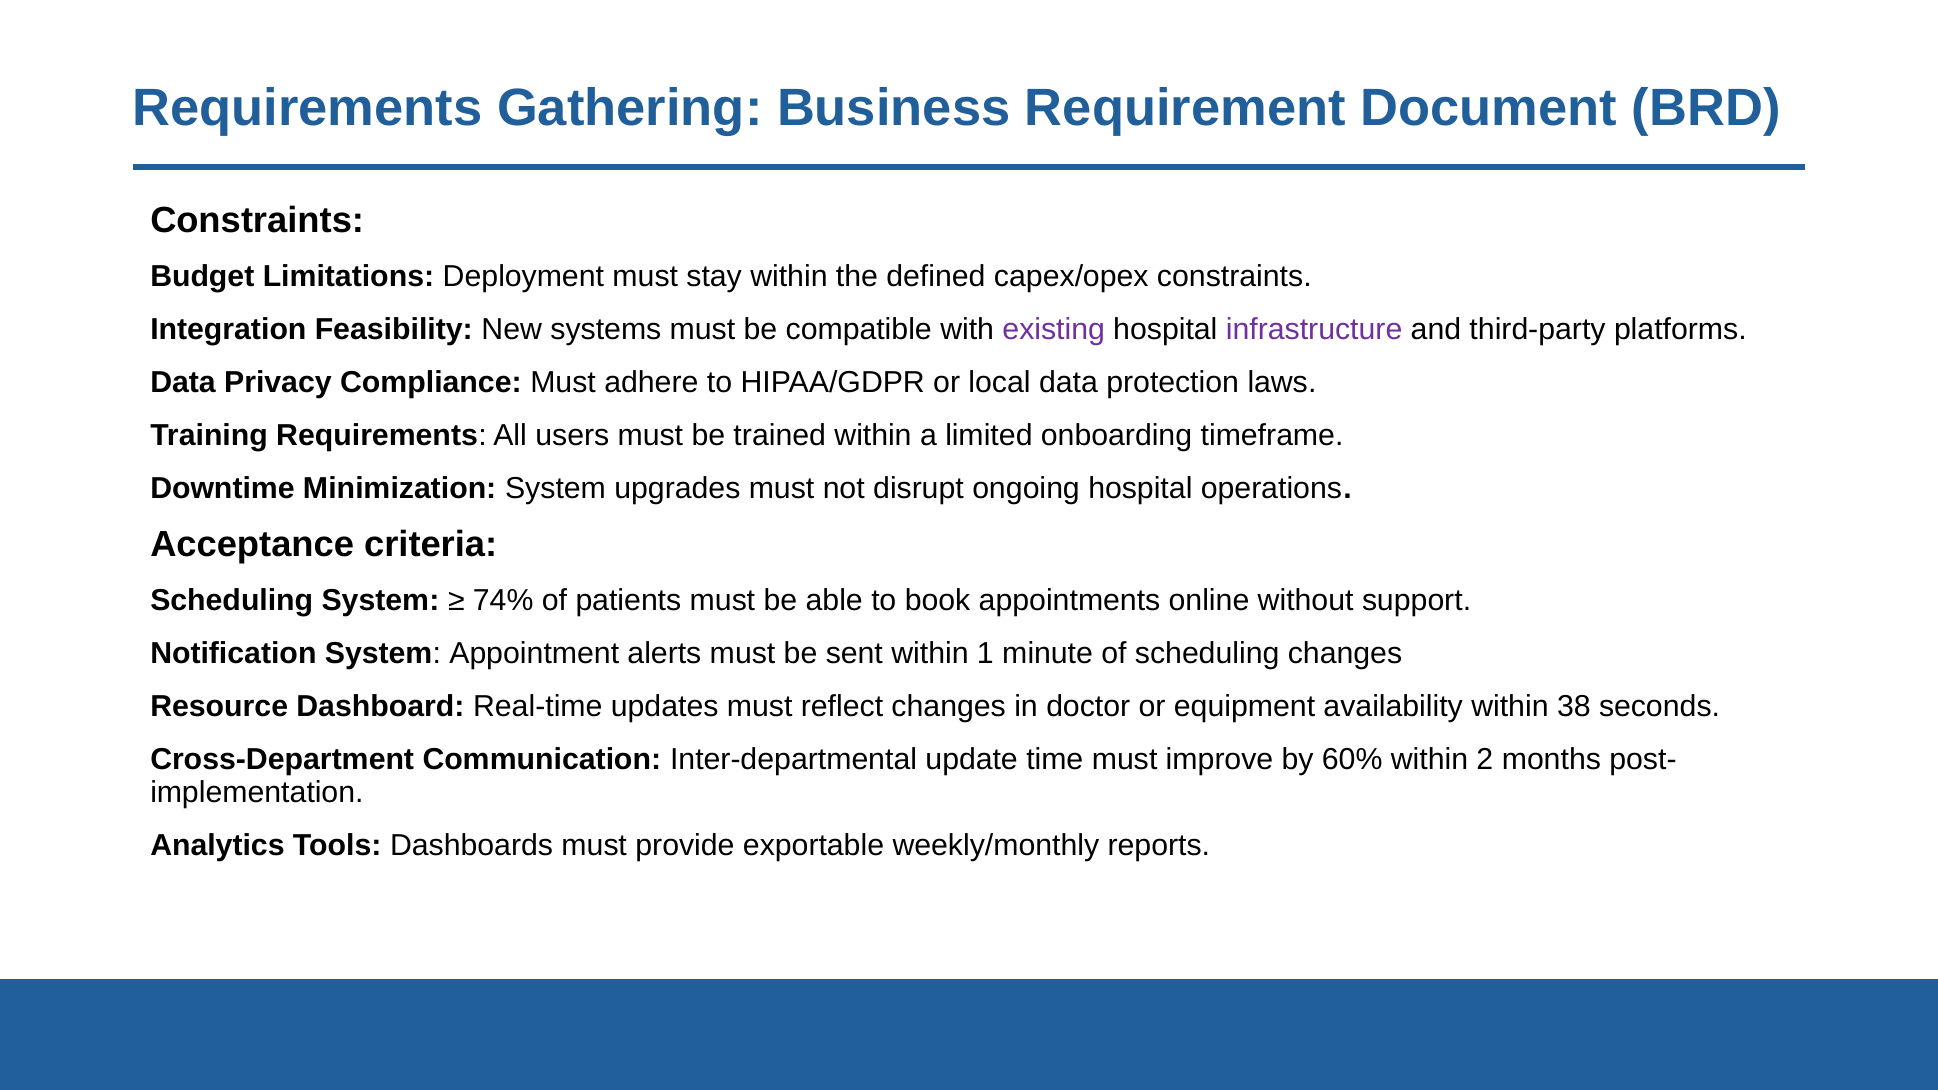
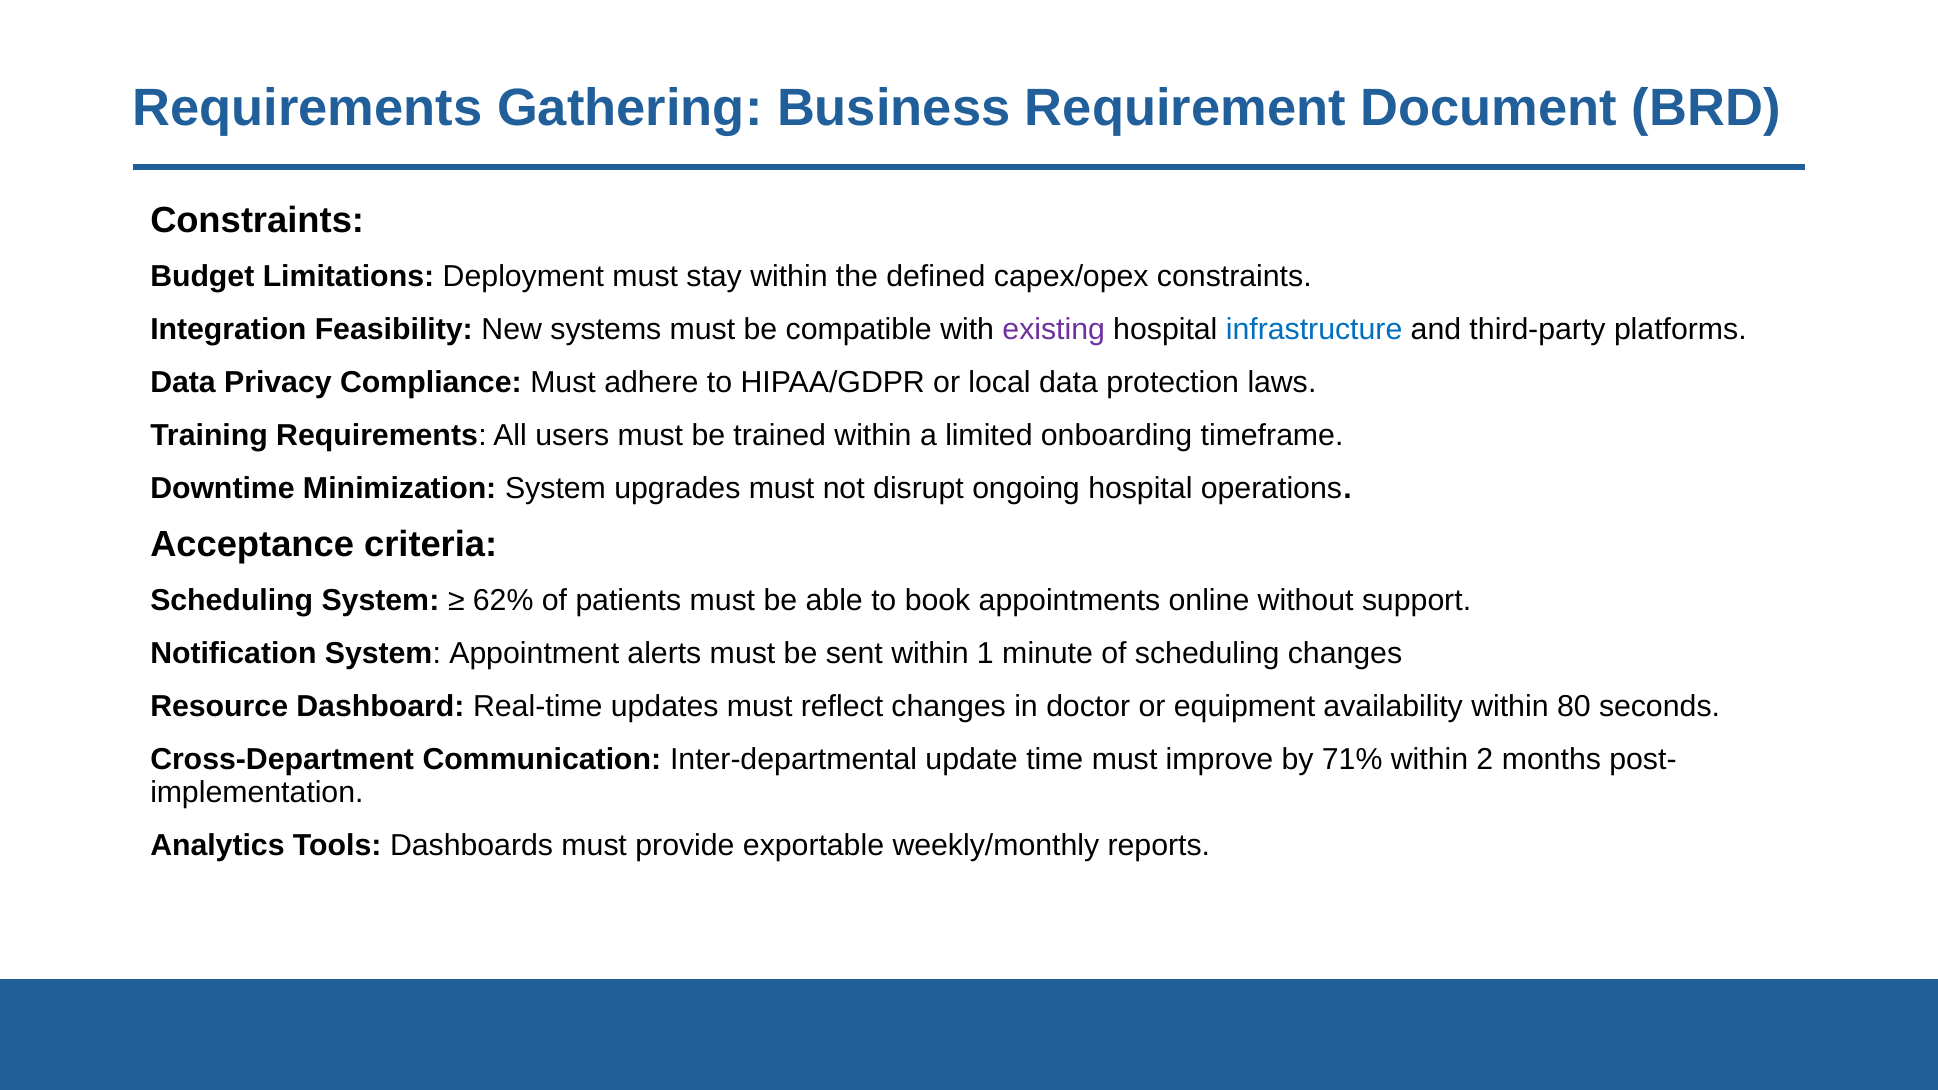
infrastructure colour: purple -> blue (1314, 330)
74%: 74% -> 62% (503, 601)
38: 38 -> 80 (1574, 707)
60%: 60% -> 71% (1352, 760)
